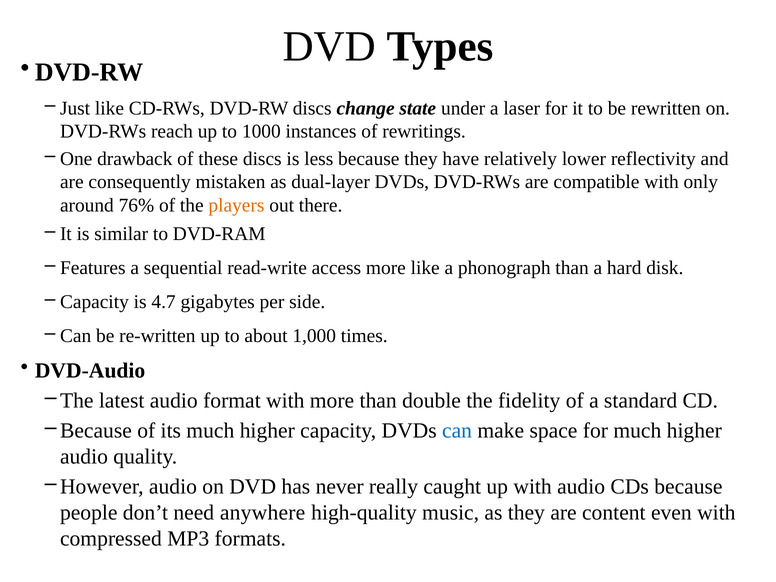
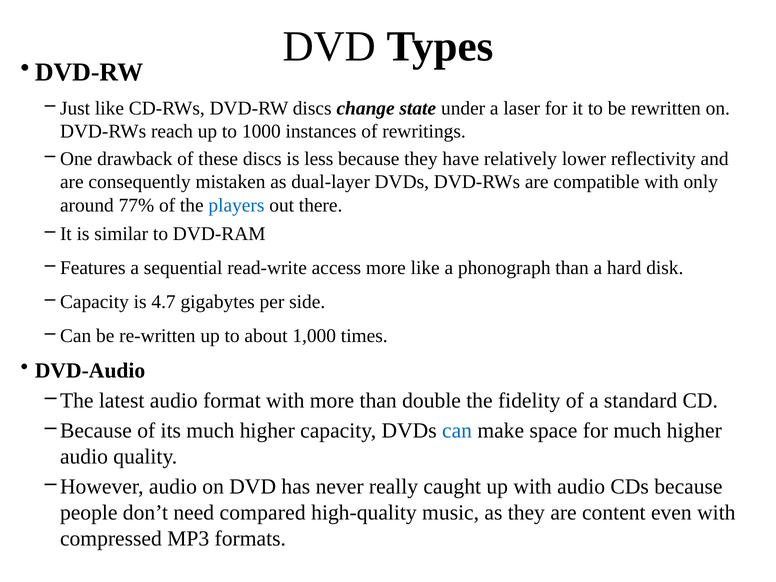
76%: 76% -> 77% (136, 205)
players colour: orange -> blue (236, 205)
anywhere: anywhere -> compared (263, 513)
